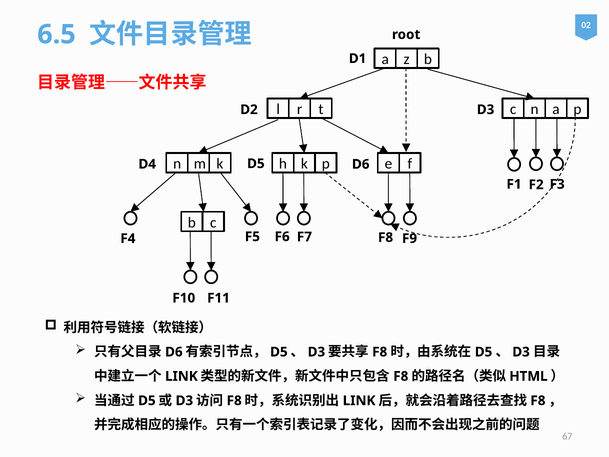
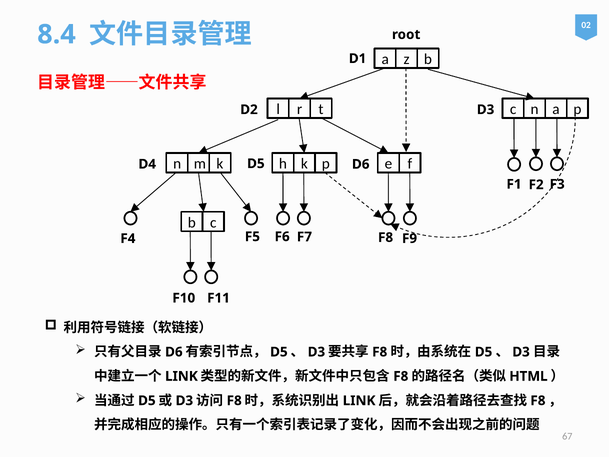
6.5: 6.5 -> 8.4 (56, 34)
